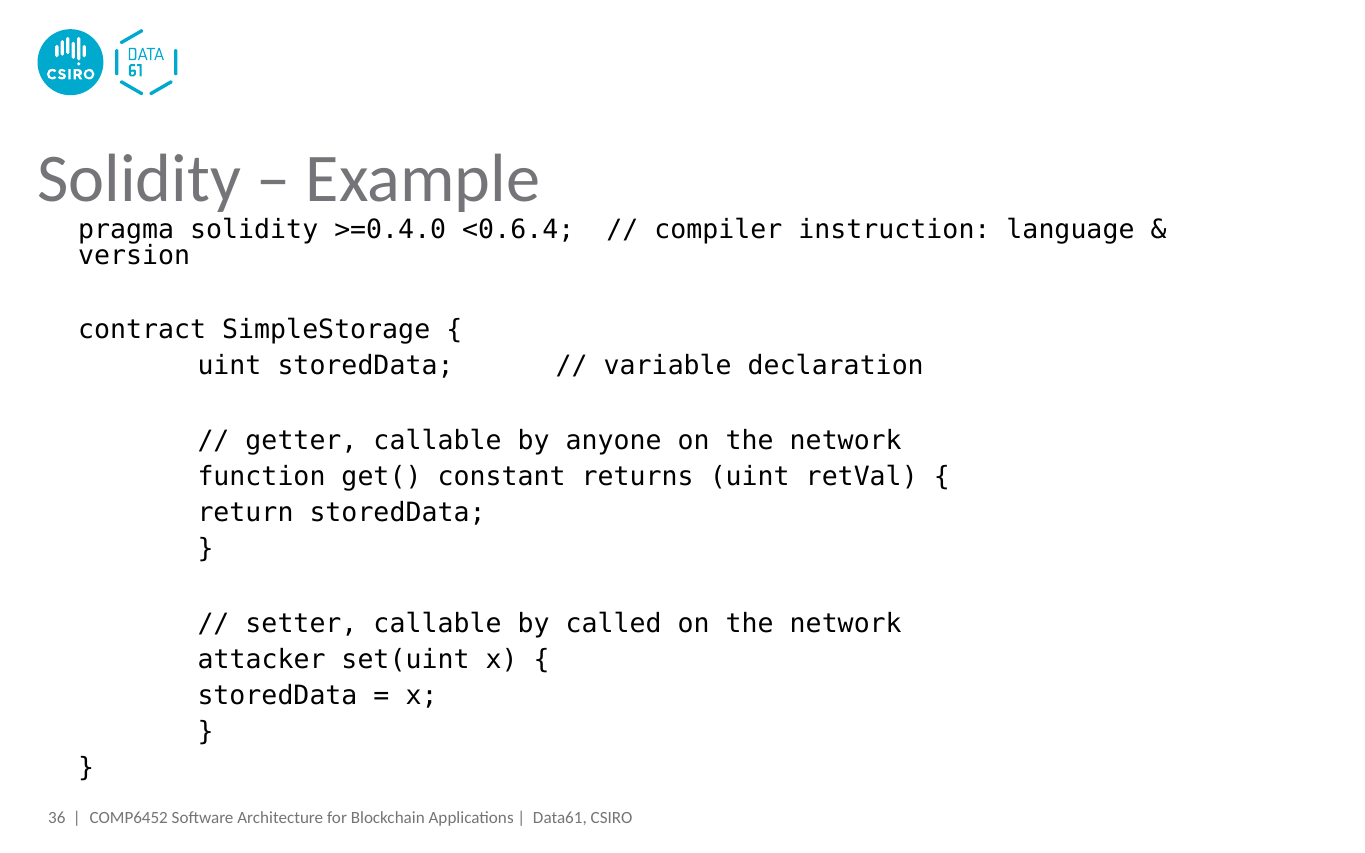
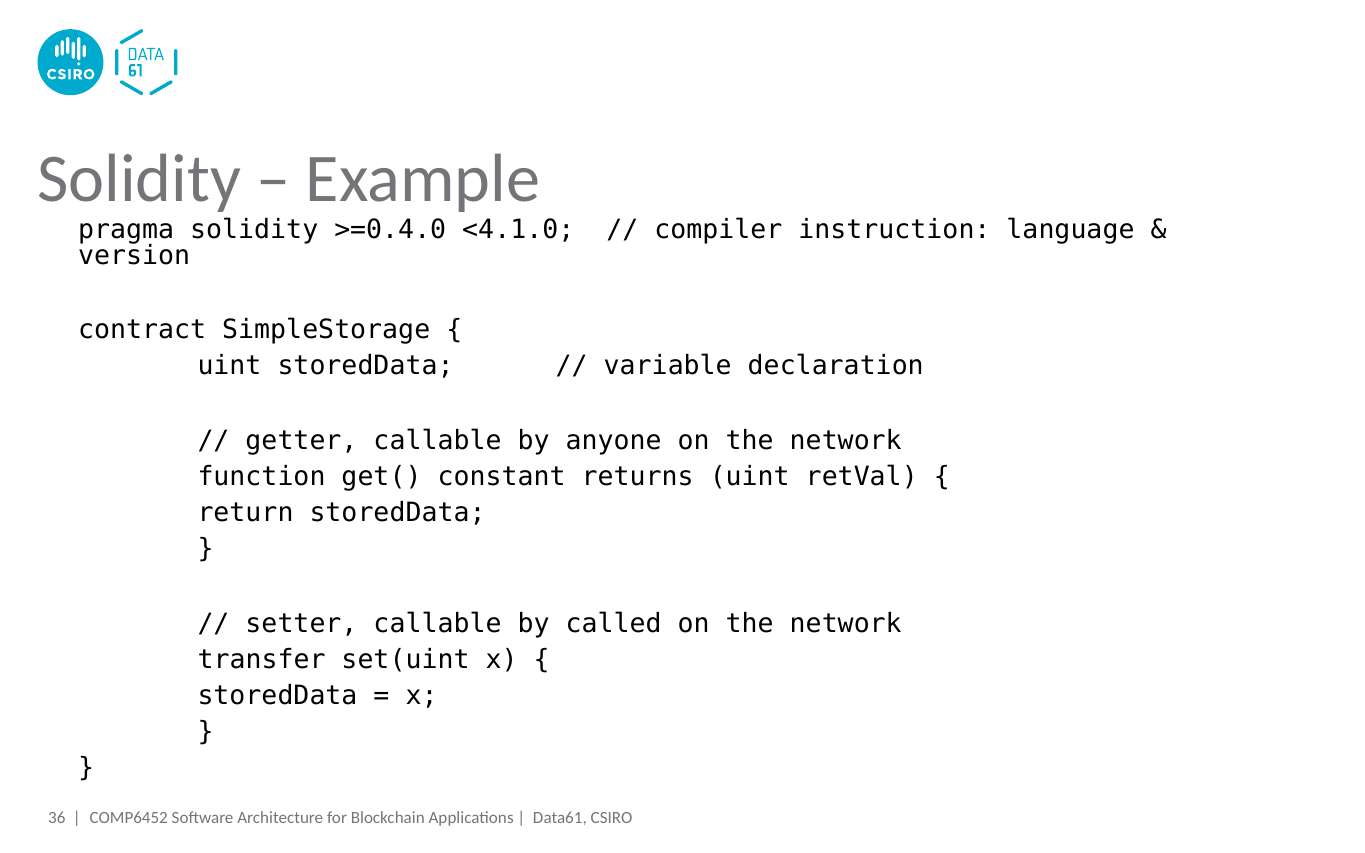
<0.6.4: <0.6.4 -> <4.1.0 (518, 230)
attacker: attacker -> transfer (262, 660)
